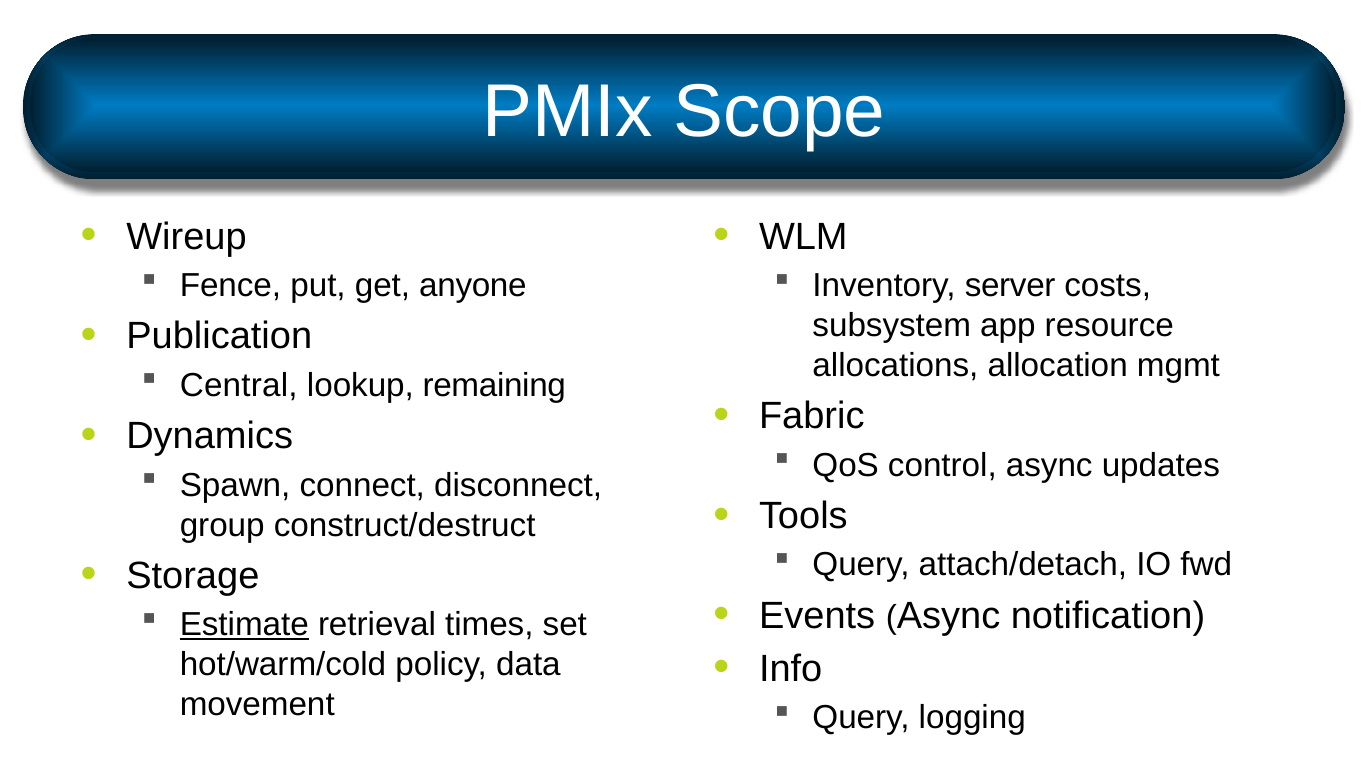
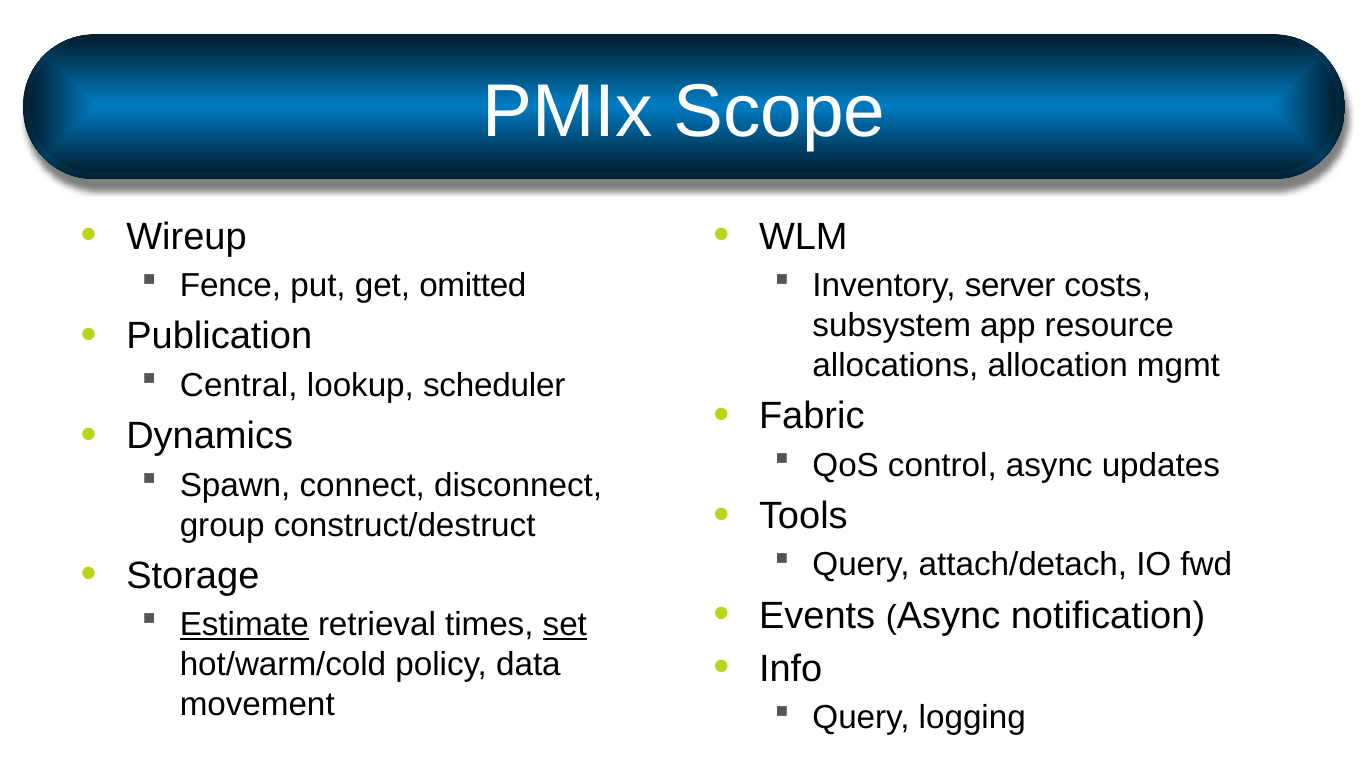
anyone: anyone -> omitted (473, 286)
remaining: remaining -> scheduler (494, 386)
set underline: none -> present (565, 625)
